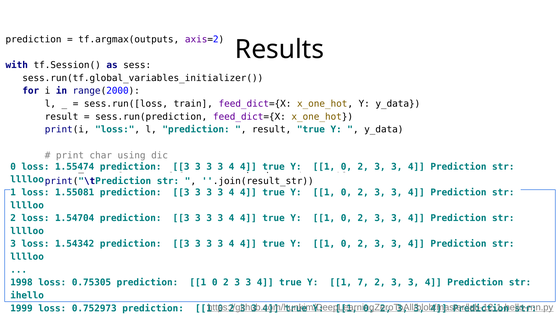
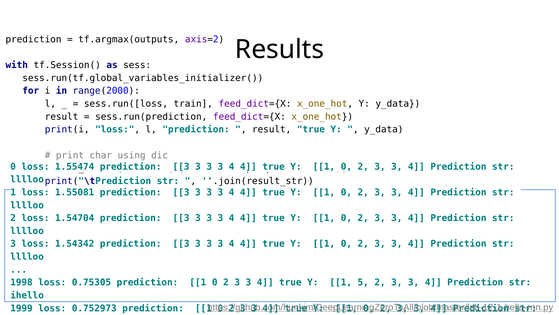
7: 7 -> 5 (363, 282)
